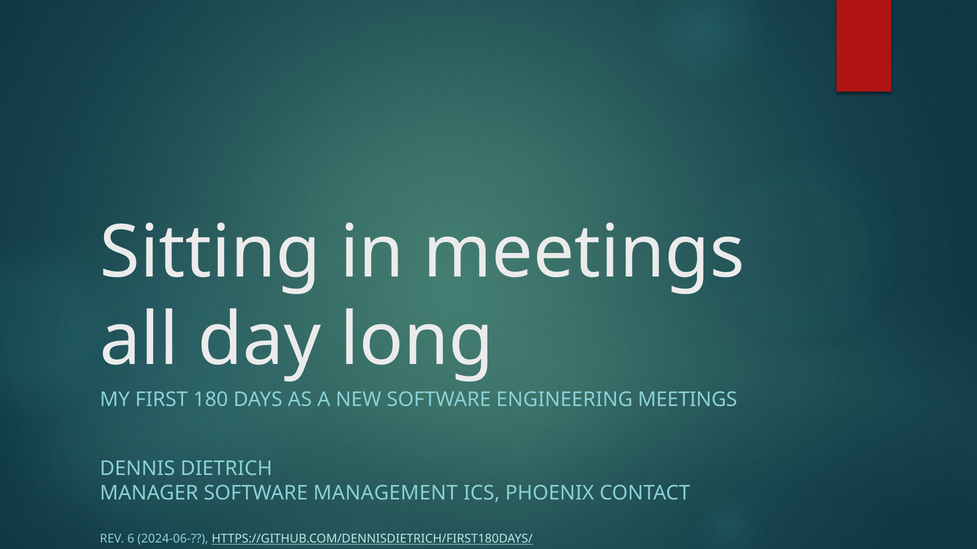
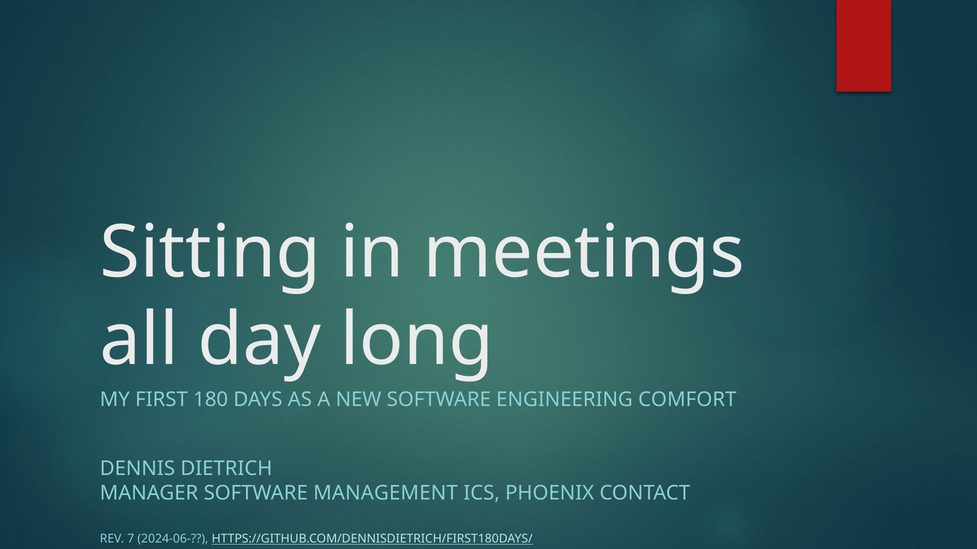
ENGINEERING MEETINGS: MEETINGS -> COMFORT (687, 400)
6: 6 -> 7 (131, 539)
